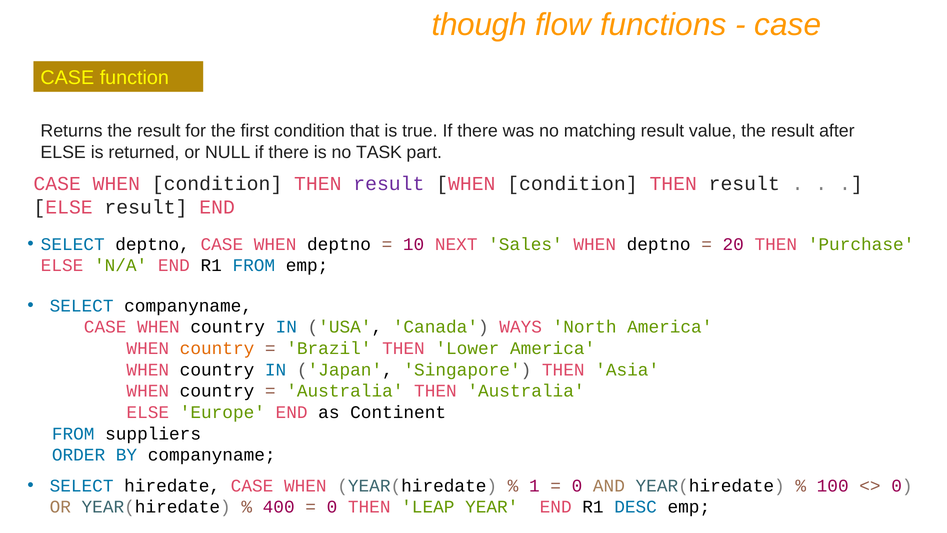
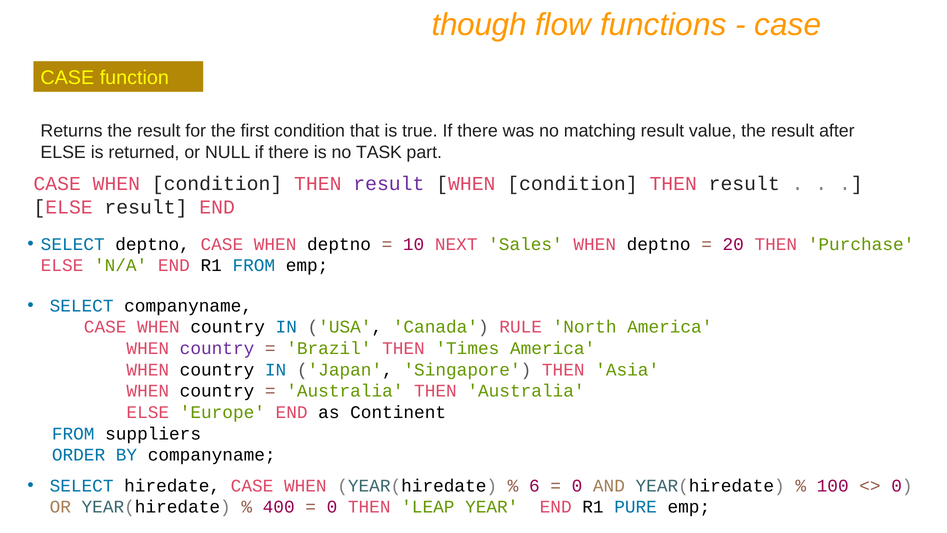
WAYS: WAYS -> RULE (521, 327)
country colour: orange -> purple (217, 348)
Lower: Lower -> Times (467, 348)
1: 1 -> 6 (534, 486)
DESC: DESC -> PURE (636, 507)
